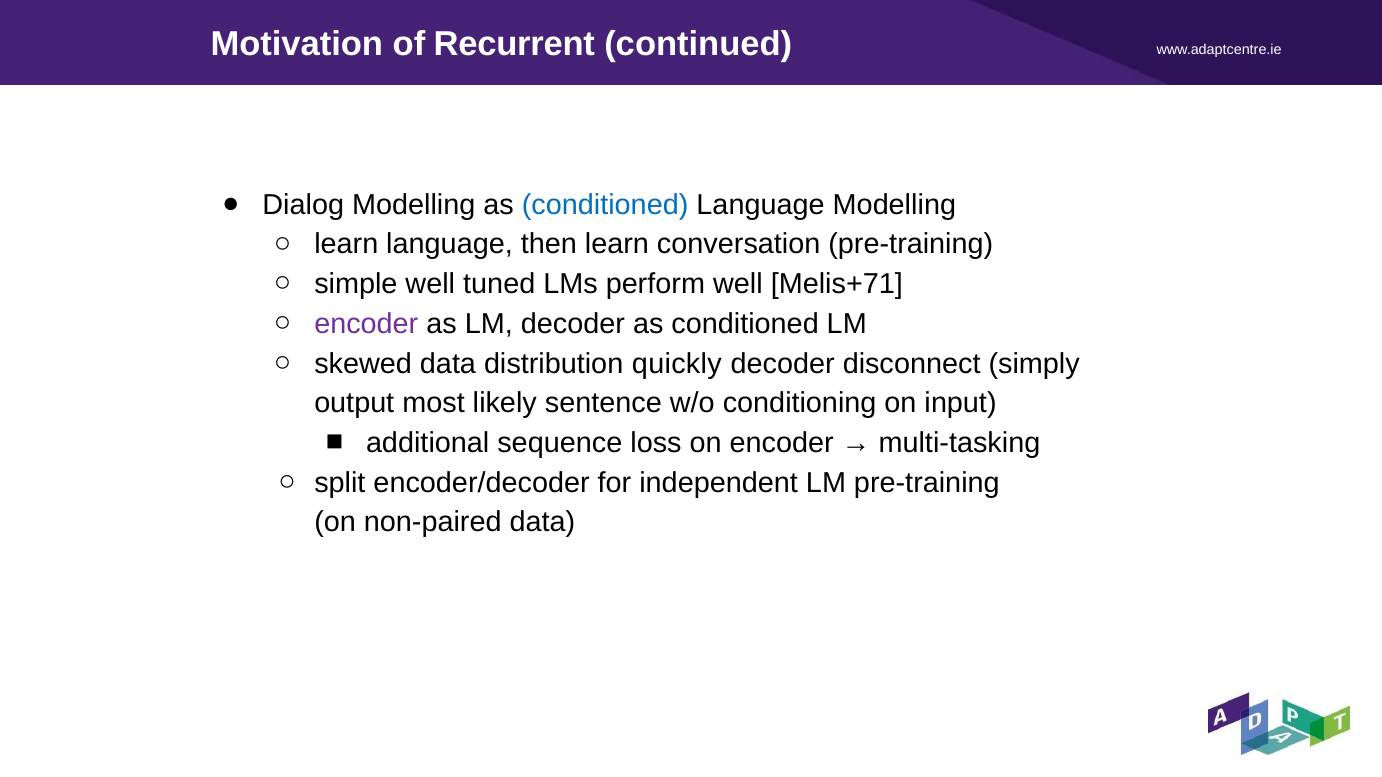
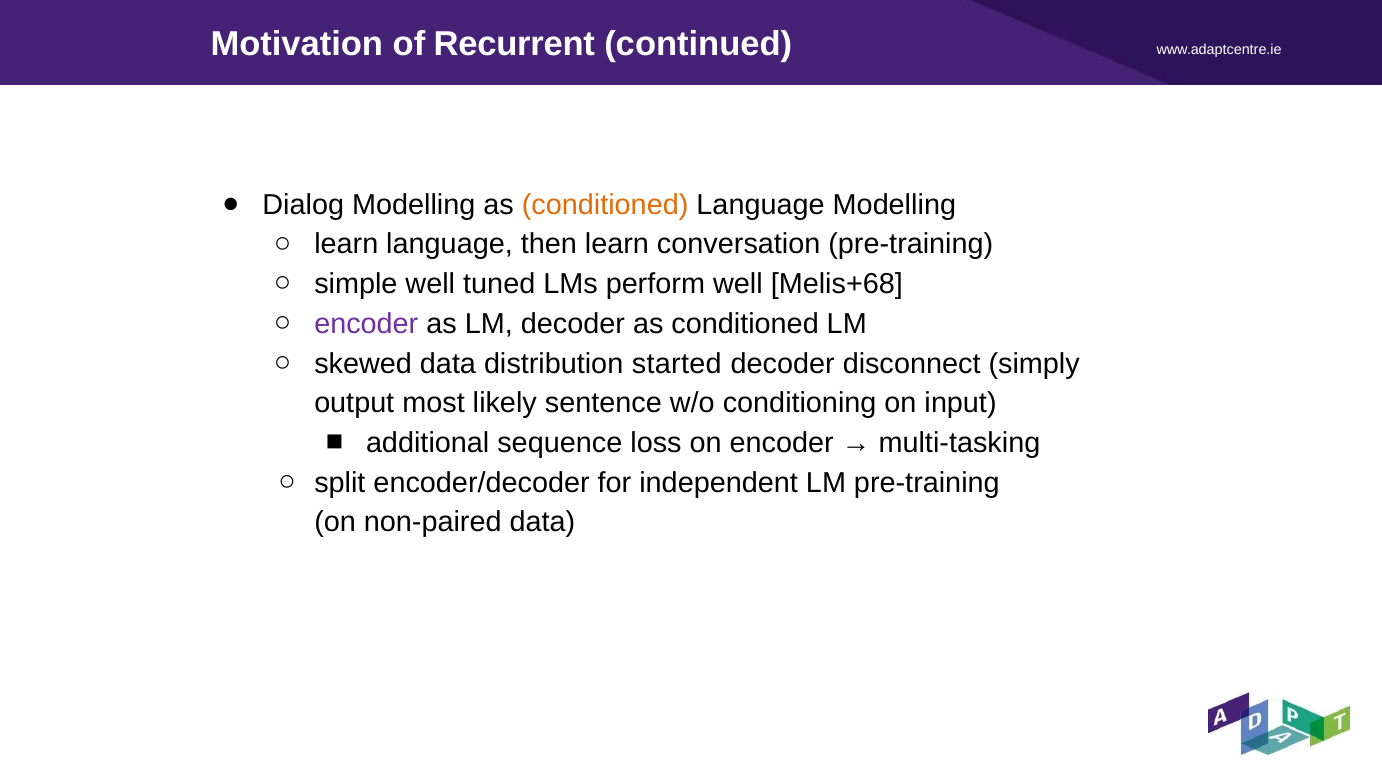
conditioned colour: blue -> orange (605, 205)
Melis+71: Melis+71 -> Melis+68 (837, 284)
quickly: quickly -> started (677, 364)
